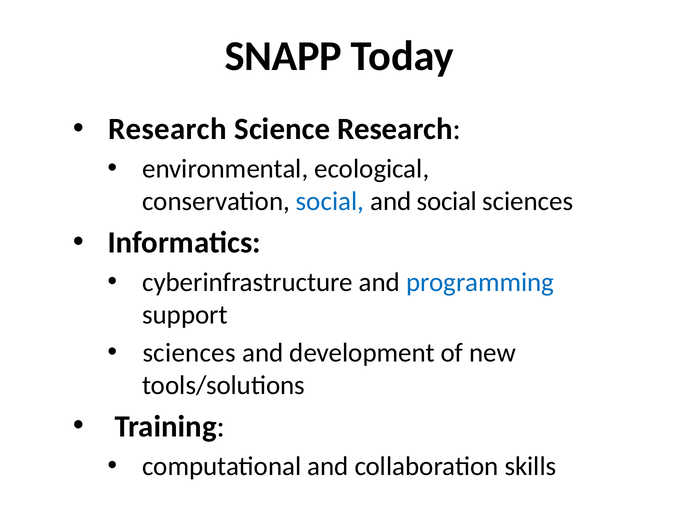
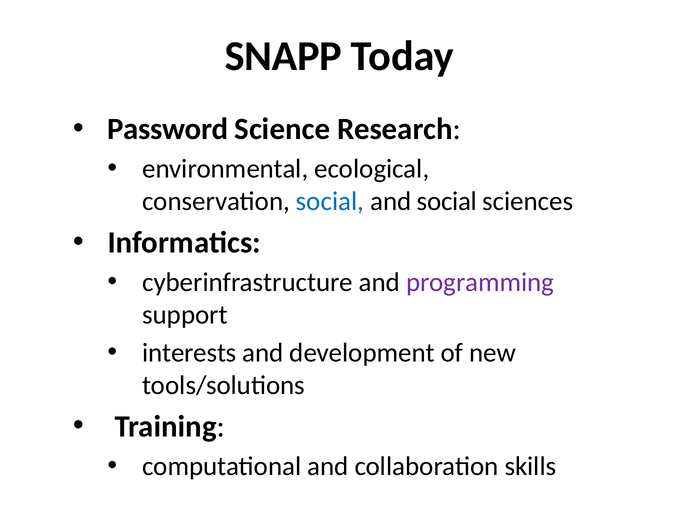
Research: Research -> Password (168, 129)
programming colour: blue -> purple (480, 282)
sciences: sciences -> interests (189, 352)
